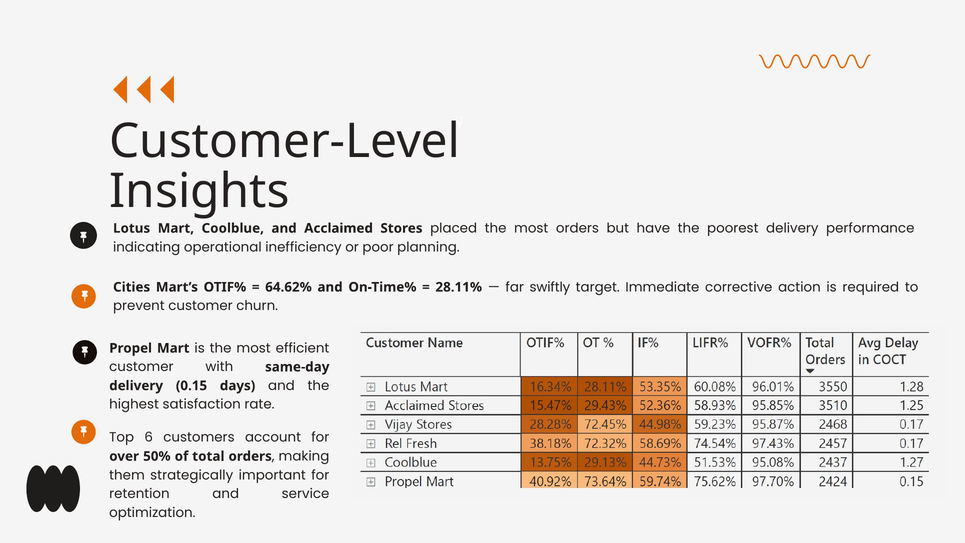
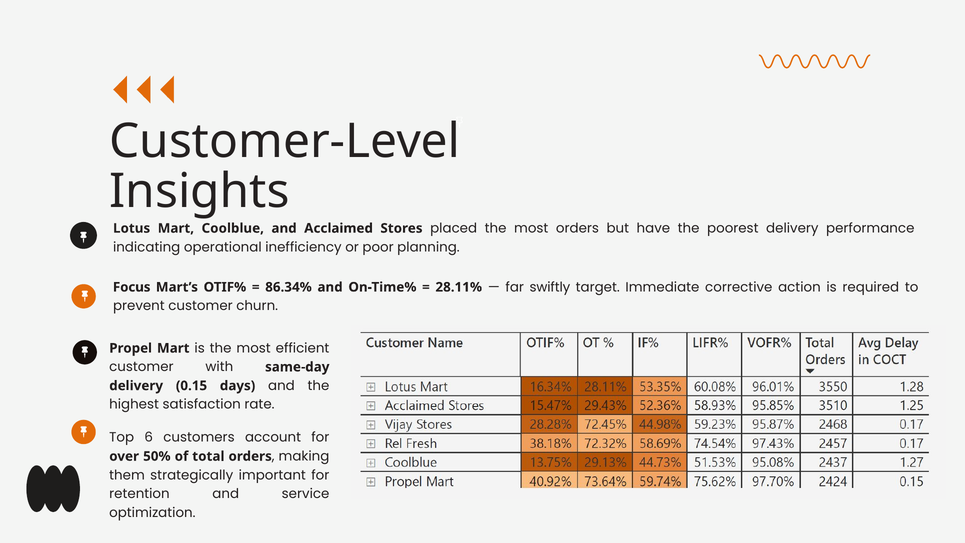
Cities: Cities -> Focus (132, 287)
64.62%: 64.62% -> 86.34% (288, 287)
